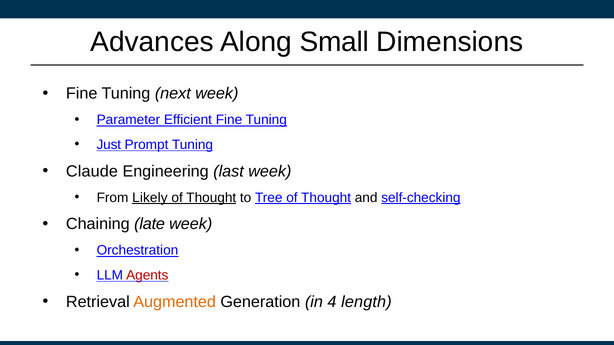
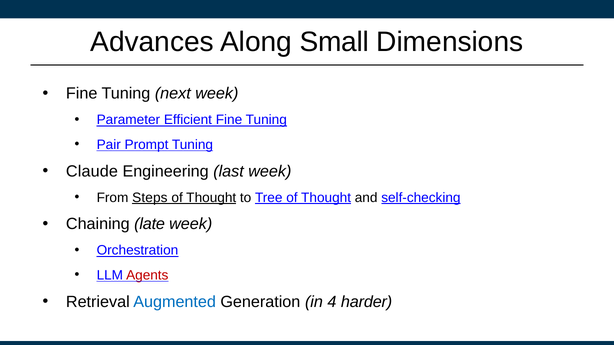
Just: Just -> Pair (109, 145)
Likely: Likely -> Steps (150, 198)
Augmented colour: orange -> blue (175, 302)
length: length -> harder (367, 302)
